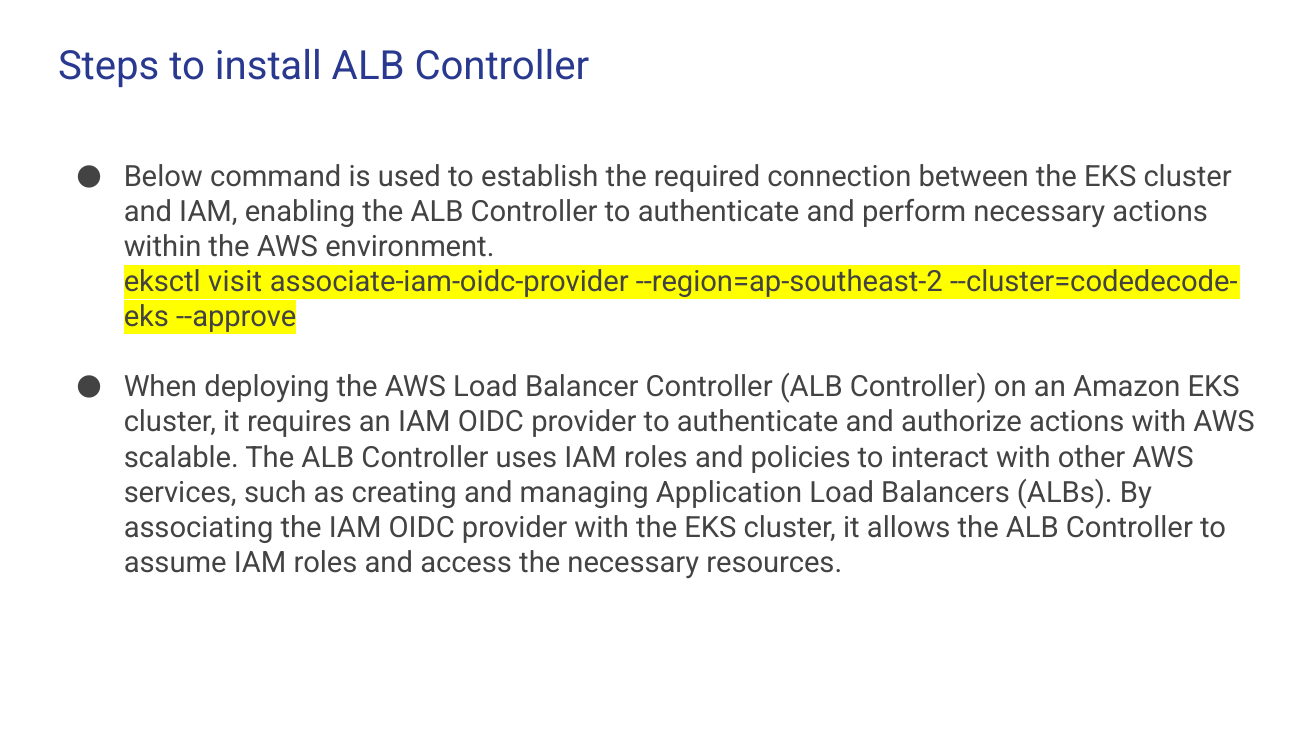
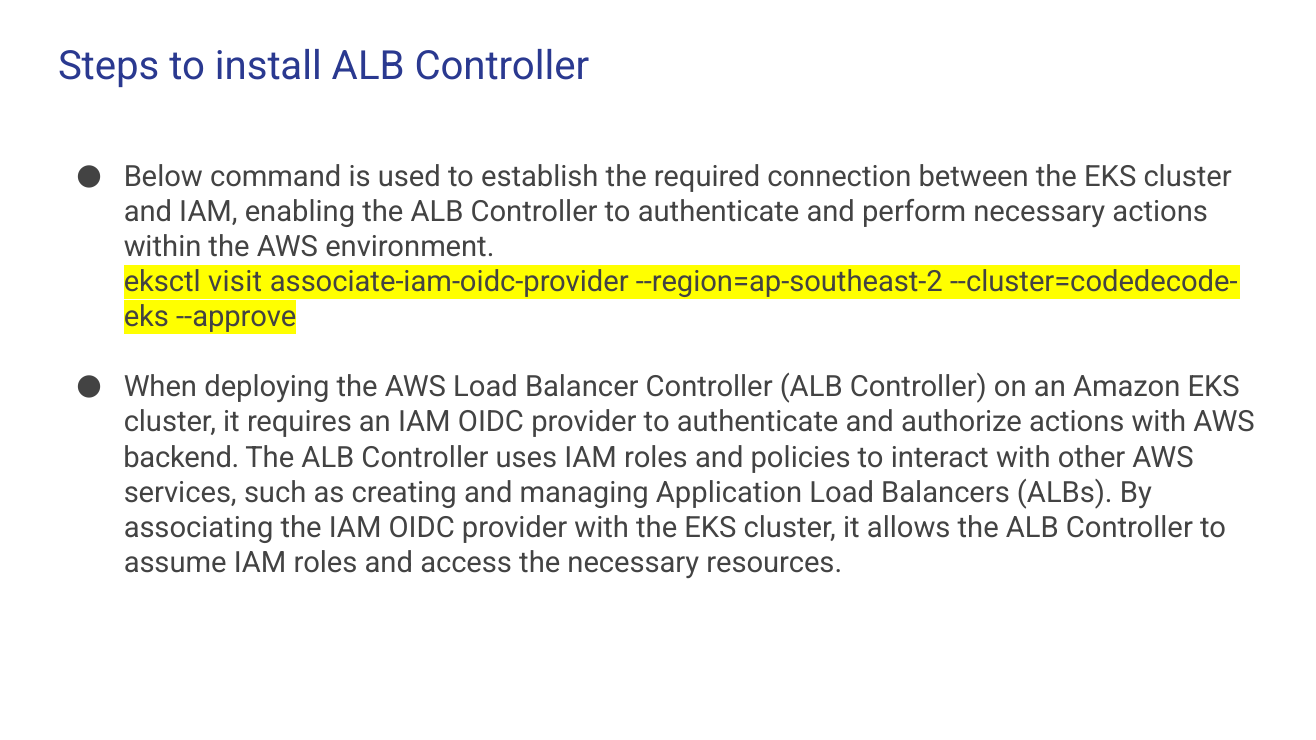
scalable: scalable -> backend (181, 458)
